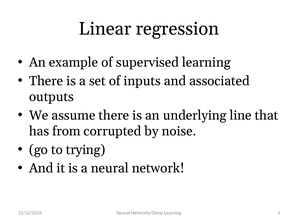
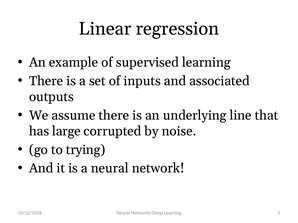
from: from -> large (66, 131)
